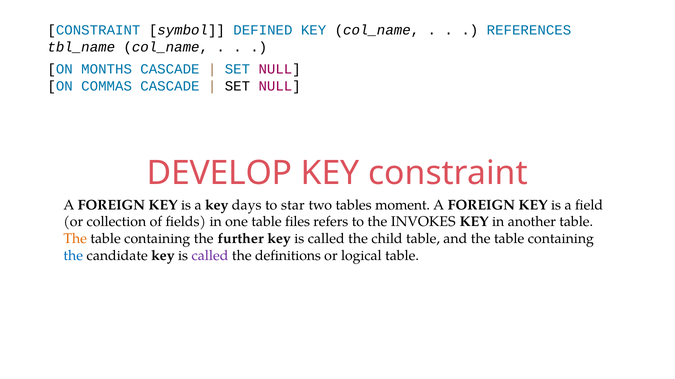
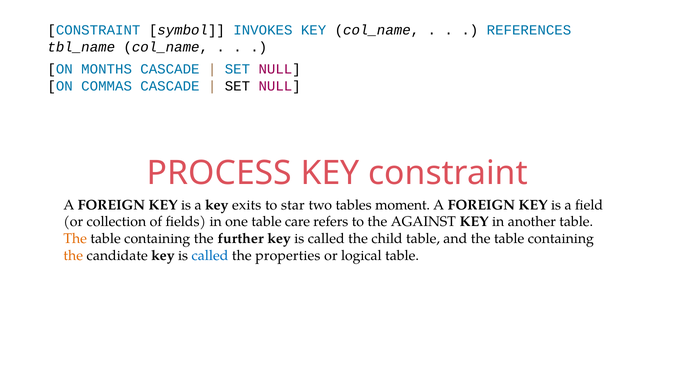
DEFINED: DEFINED -> INVOKES (263, 30)
DEVELOP: DEVELOP -> PROCESS (219, 173)
days: days -> exits (247, 205)
files: files -> care (298, 222)
INVOKES: INVOKES -> AGAINST (423, 222)
the colour: blue -> orange (73, 256)
called colour: purple -> blue (210, 256)
definitions: definitions -> properties (288, 256)
